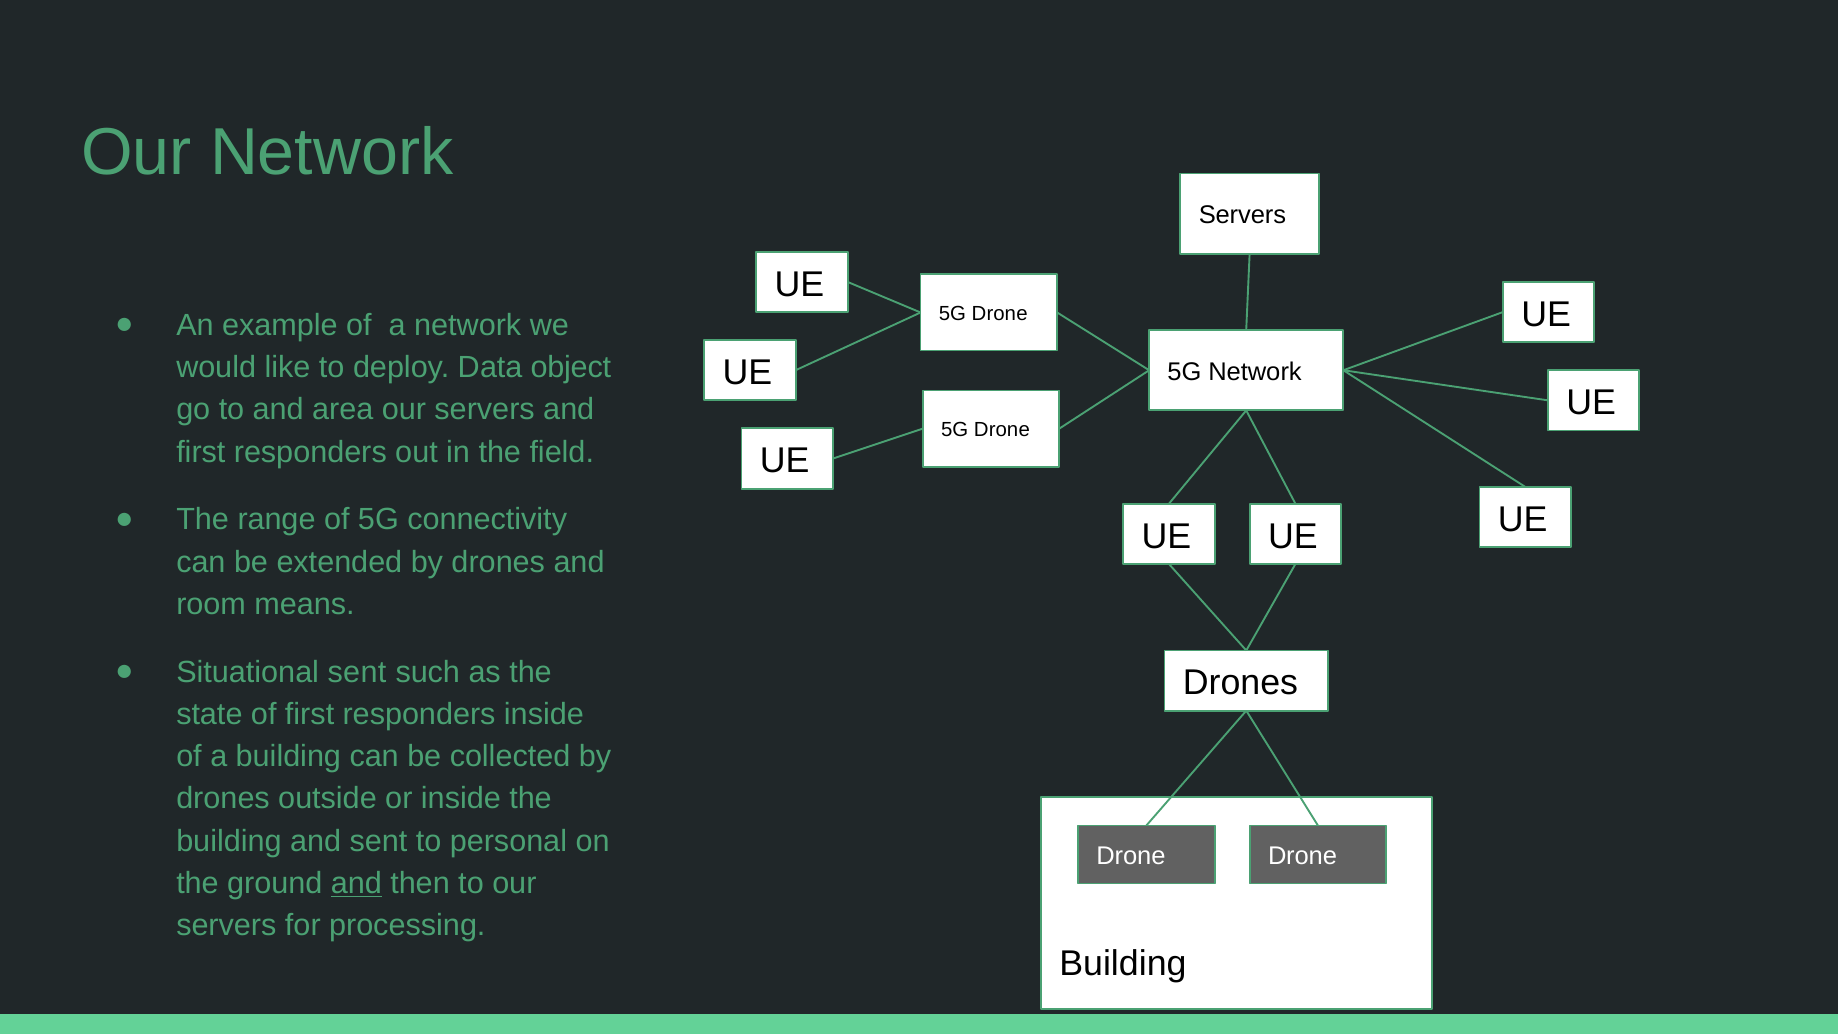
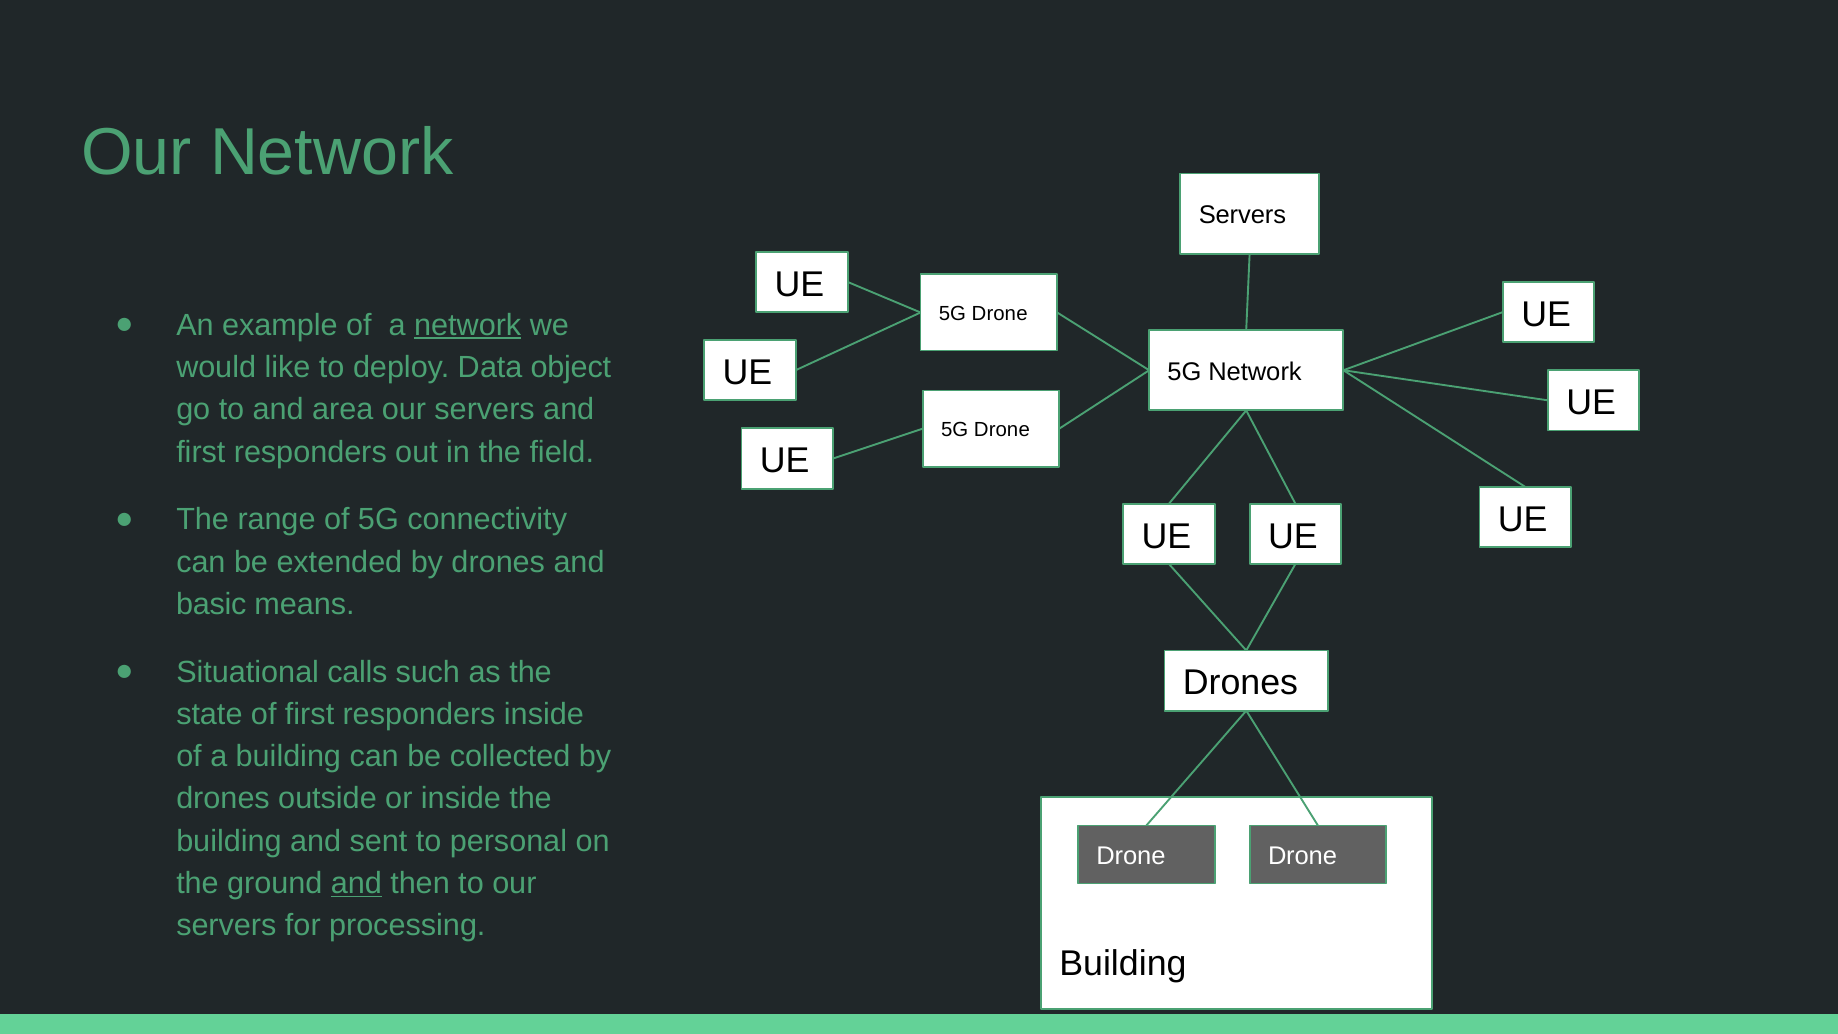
network underline: none -> present (468, 325)
room: room -> basic (211, 604)
Situational sent: sent -> calls (357, 672)
